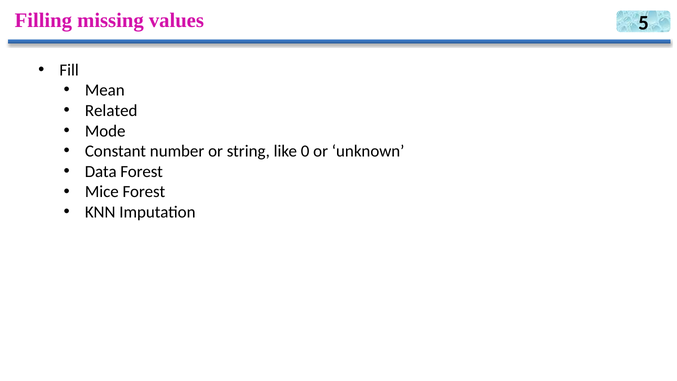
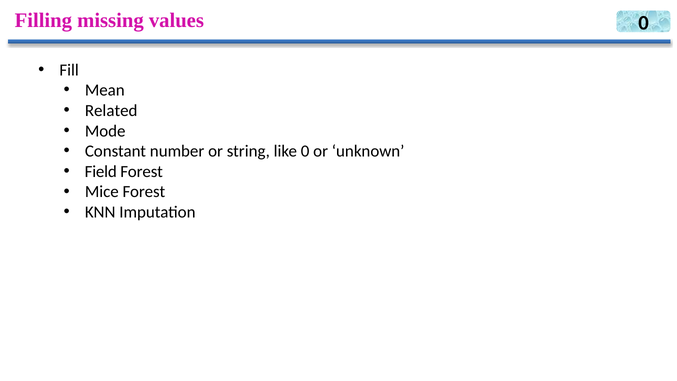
values 5: 5 -> 0 (643, 23)
Data: Data -> Field (101, 171)
